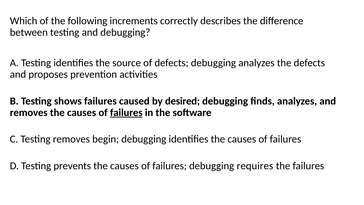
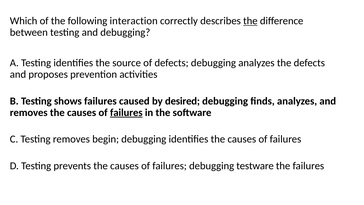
increments: increments -> interaction (134, 21)
the underline: none -> present (250, 21)
requires: requires -> testware (255, 166)
